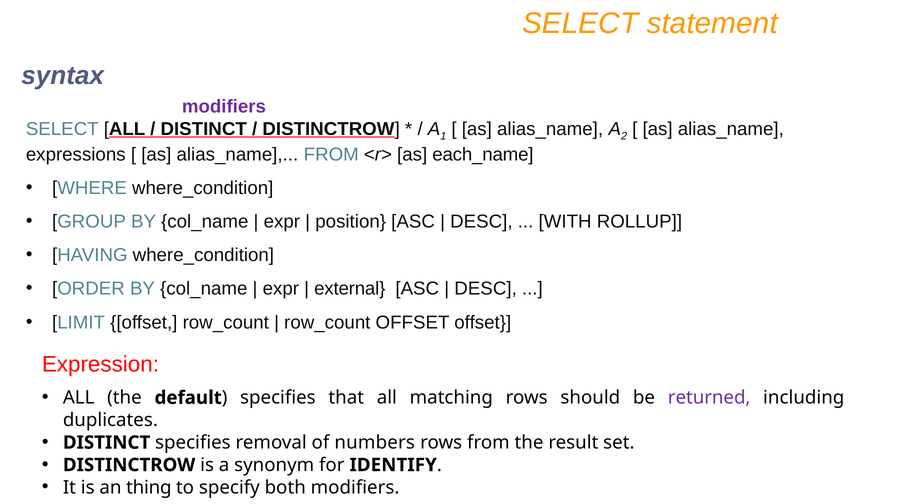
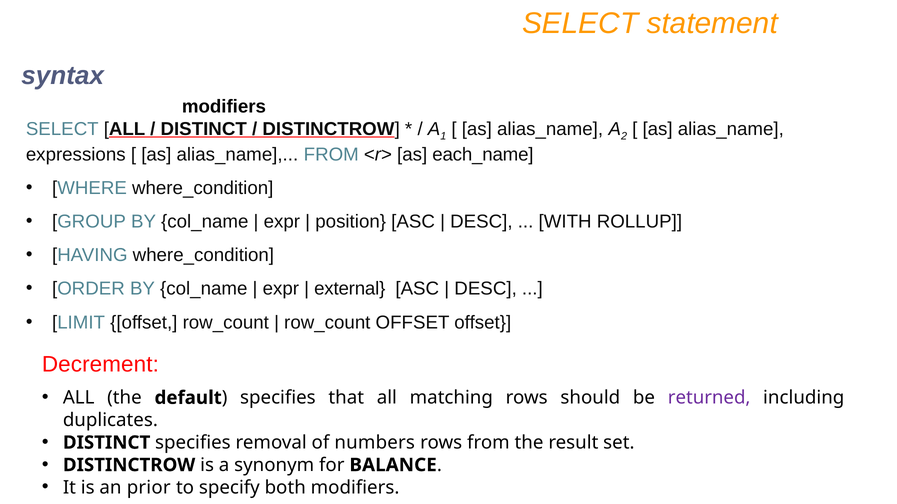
modifiers colour: purple -> black (224, 107)
Expression: Expression -> Decrement (100, 365)
IDENTIFY: IDENTIFY -> BALANCE (393, 465)
thing: thing -> prior (149, 488)
